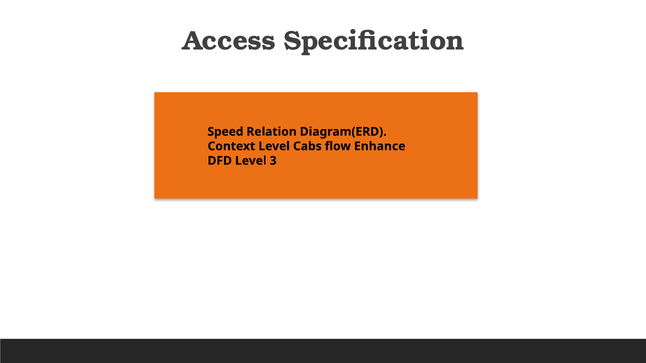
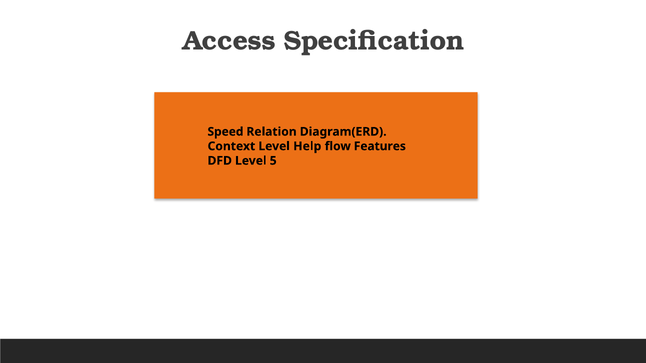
Cabs: Cabs -> Help (307, 146)
Enhance: Enhance -> Features (380, 146)
3: 3 -> 5 (273, 161)
